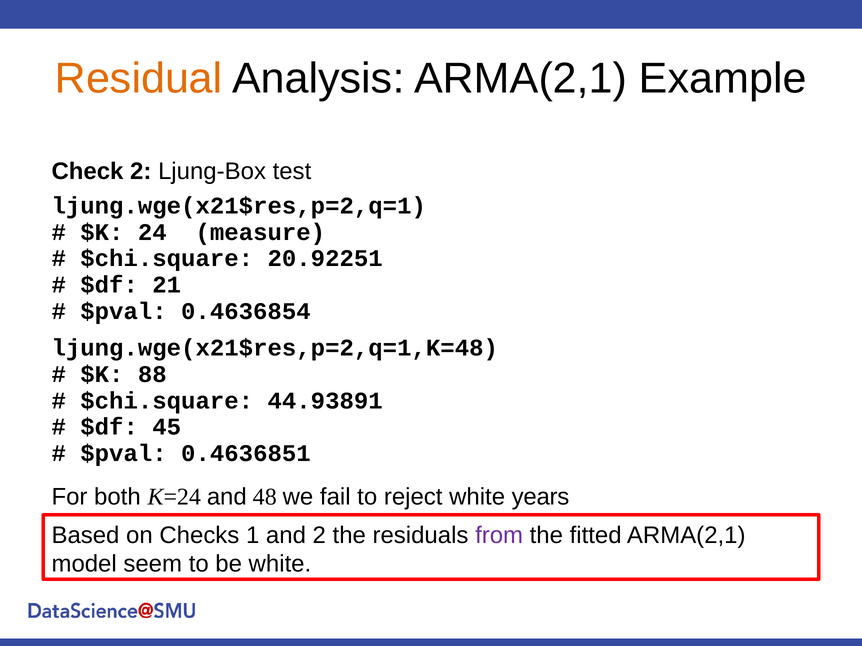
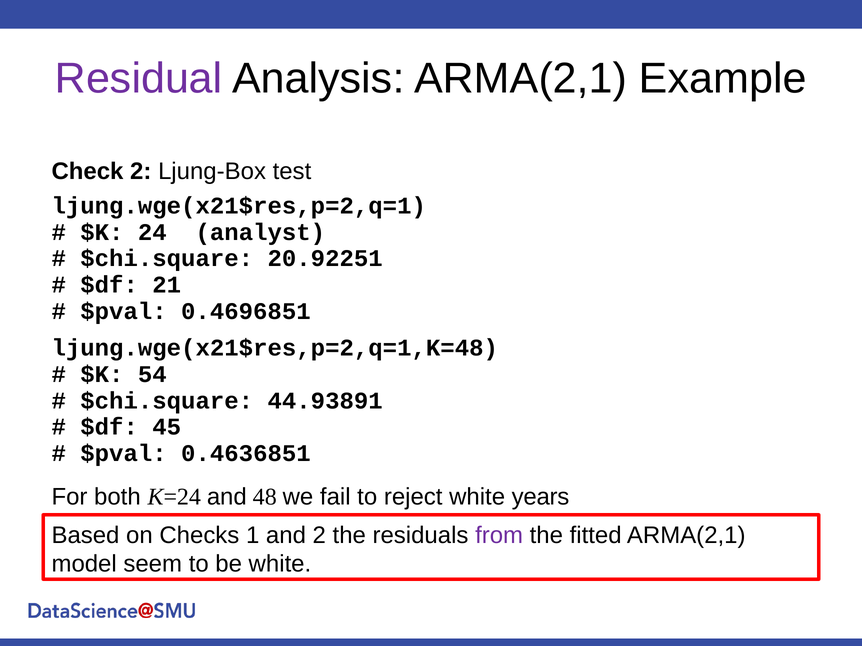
Residual colour: orange -> purple (139, 78)
measure: measure -> analyst (260, 232)
0.4636854: 0.4636854 -> 0.4696851 (246, 311)
88: 88 -> 54 (152, 375)
